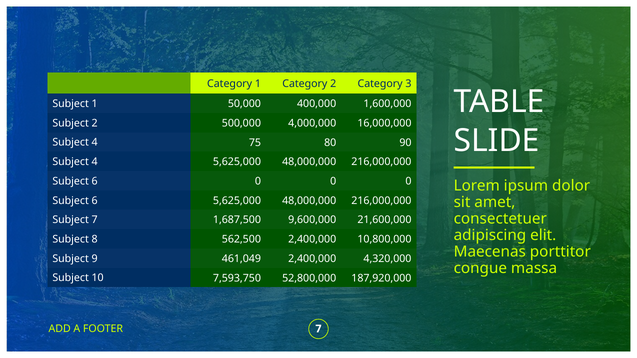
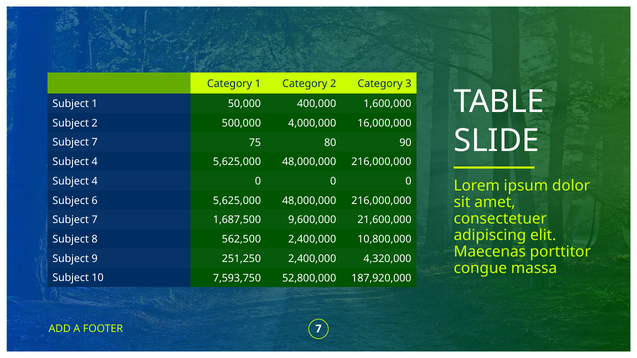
4: 4 -> 7 (95, 143)
6: 6 -> 4 (95, 181)
461,049: 461,049 -> 251,250 (241, 259)
